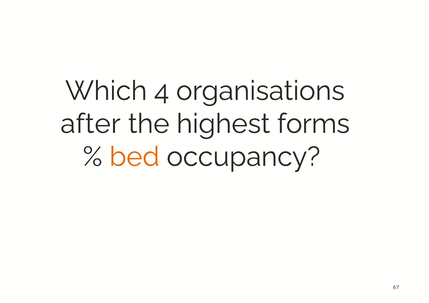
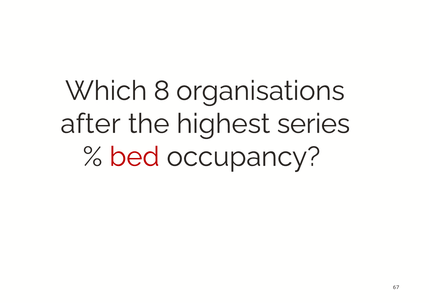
Which 4: 4 -> 8 (162, 91)
forms: forms -> series (313, 124)
bed colour: orange -> red (134, 157)
